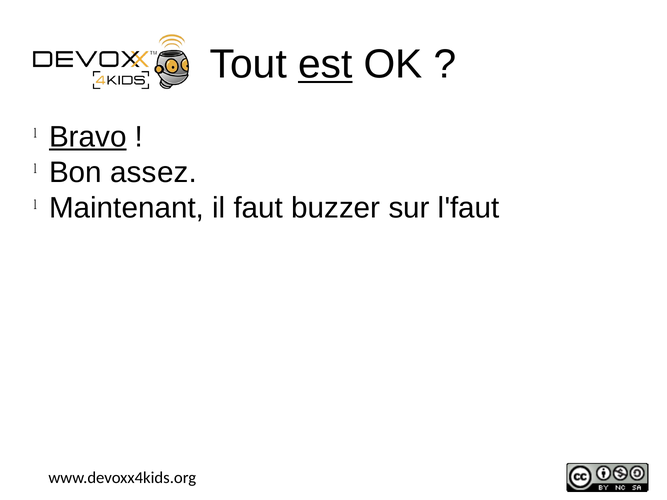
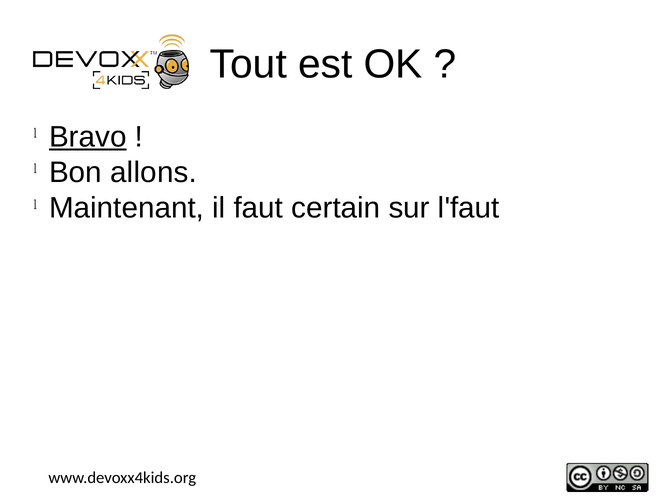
est underline: present -> none (325, 65)
assez: assez -> allons (154, 172)
buzzer: buzzer -> certain (336, 208)
